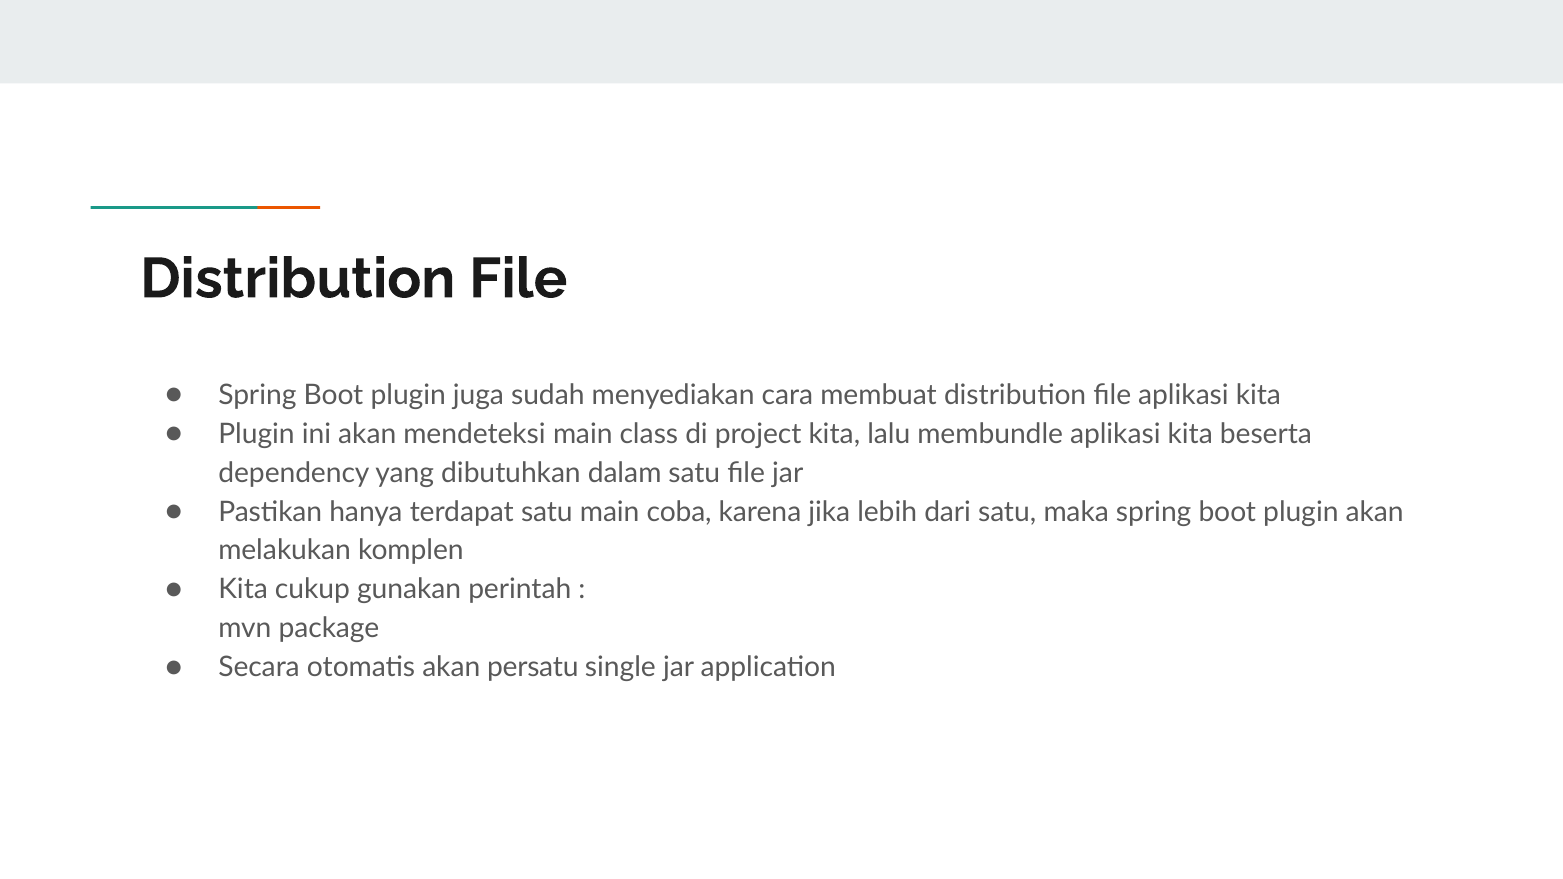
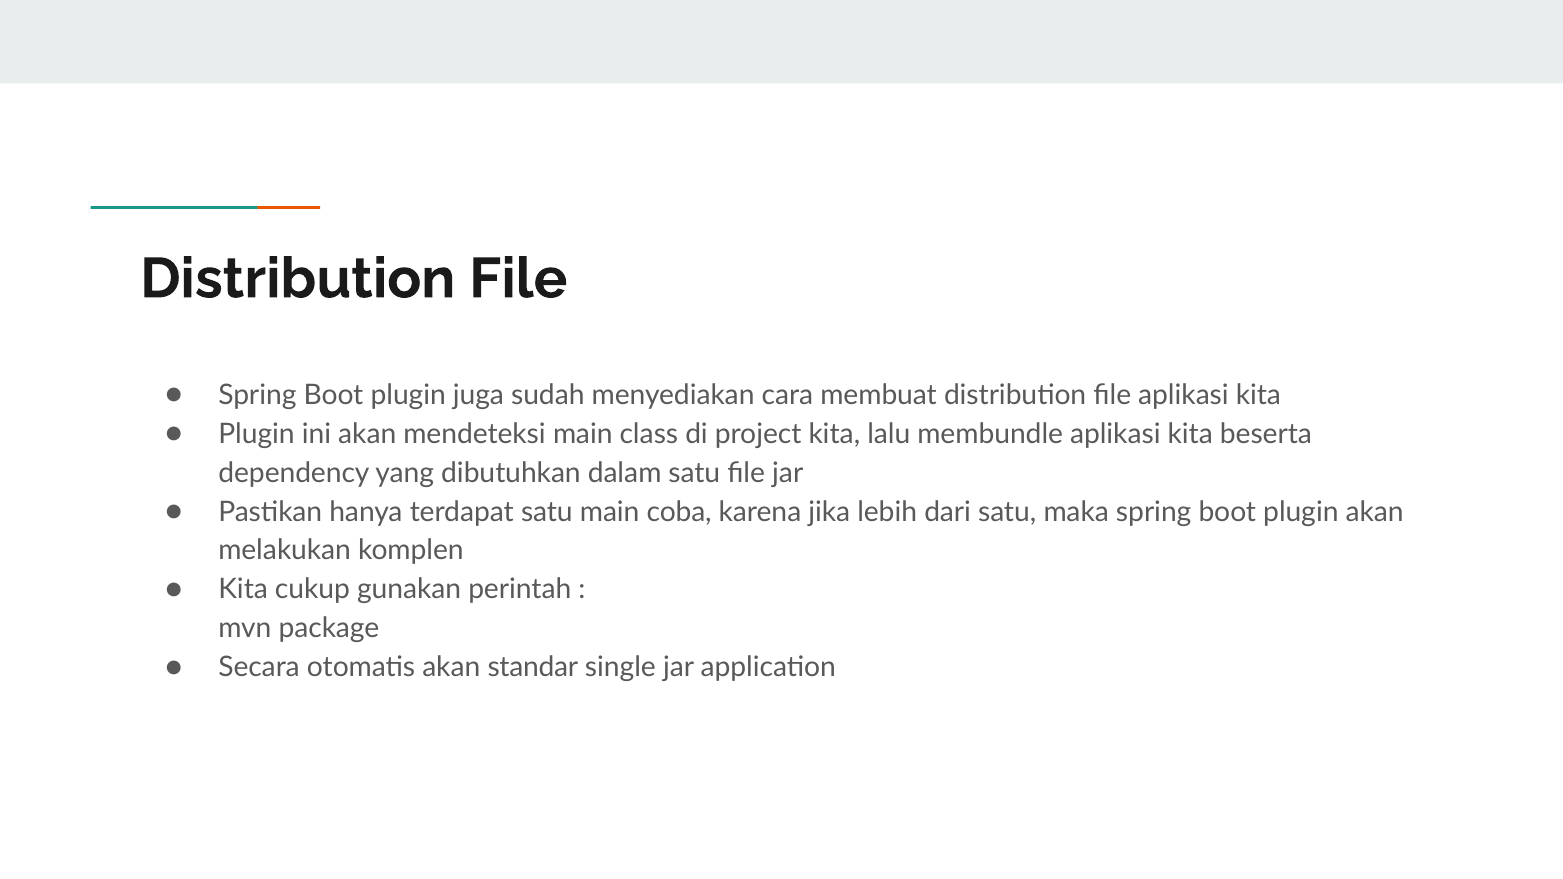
persatu: persatu -> standar (533, 668)
